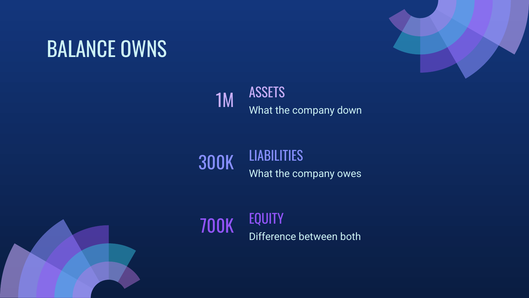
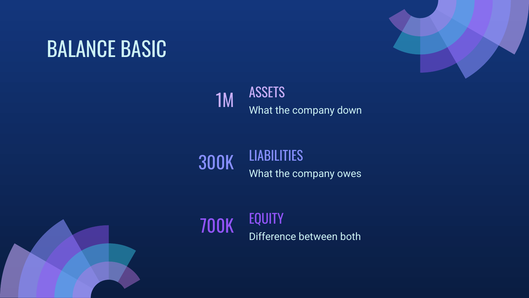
OWNS: OWNS -> BASIC (144, 50)
